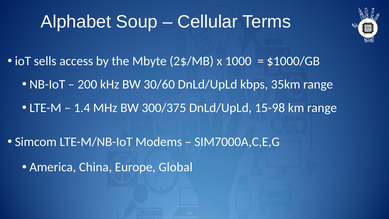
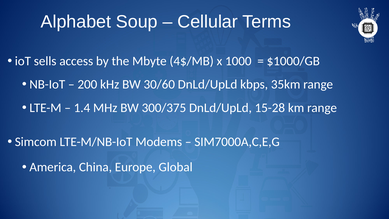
2$/MB: 2$/MB -> 4$/MB (192, 61)
15-98: 15-98 -> 15-28 (270, 108)
